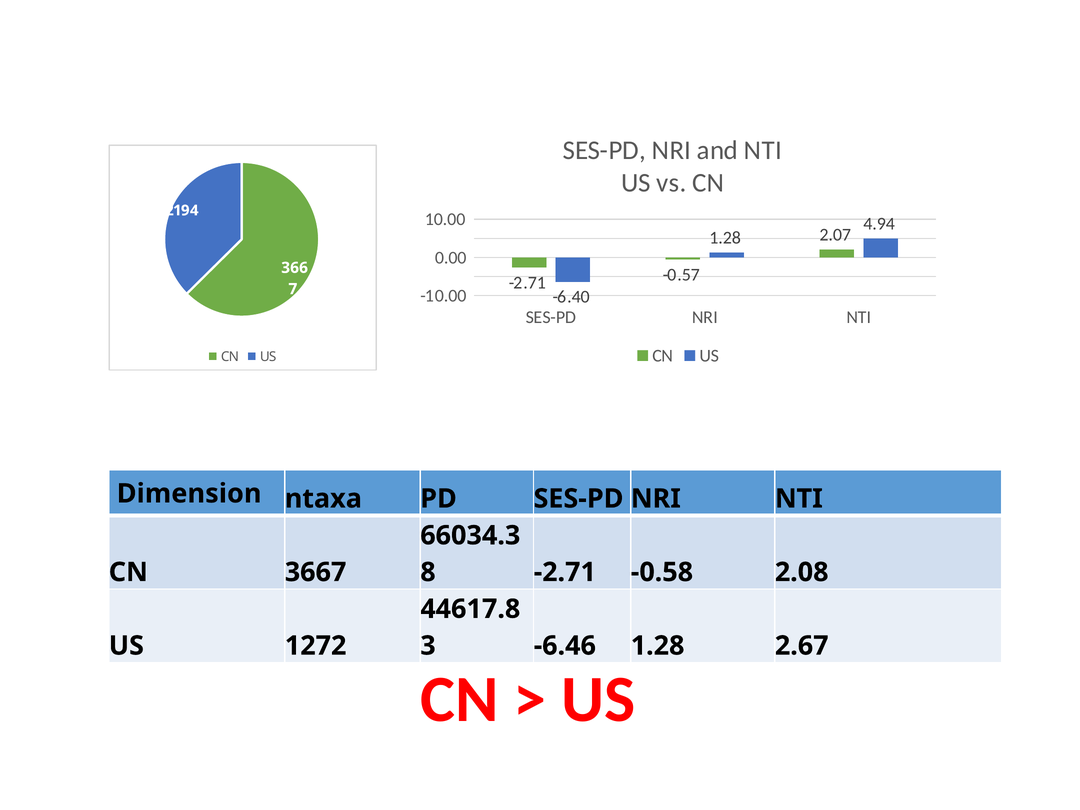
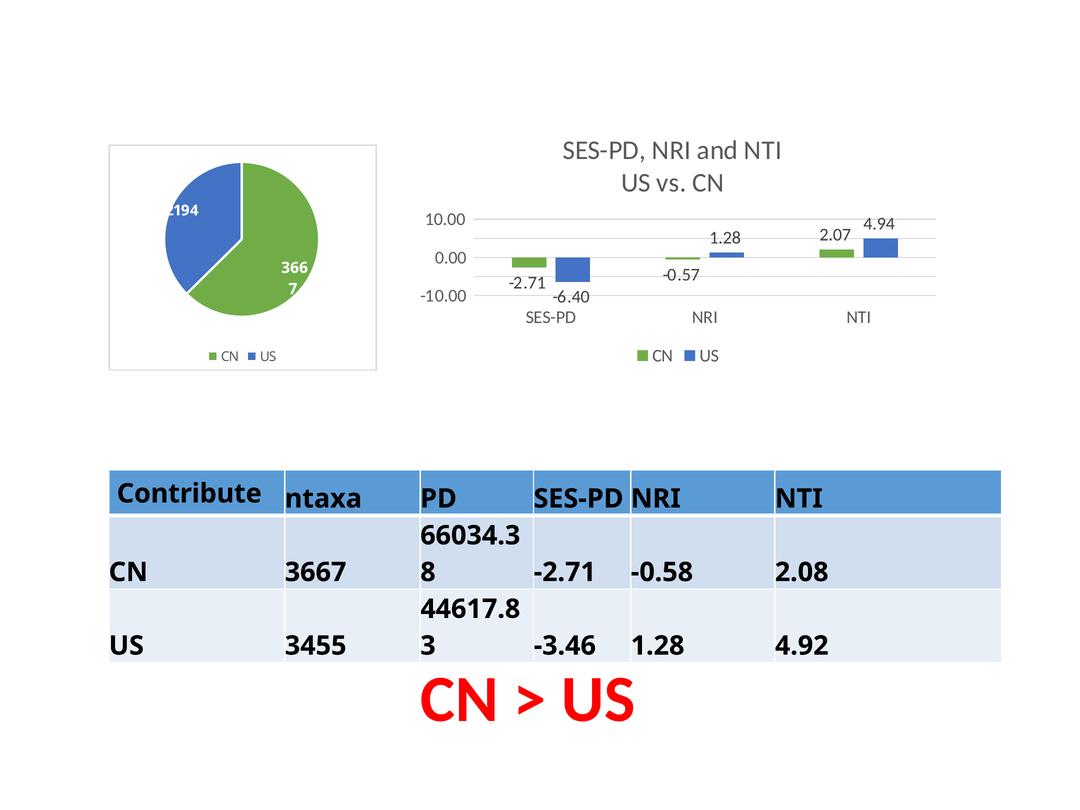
Dimension: Dimension -> Contribute (189, 494)
1272: 1272 -> 3455 (316, 646)
-6.46: -6.46 -> -3.46 (565, 646)
2.67: 2.67 -> 4.92 (802, 646)
